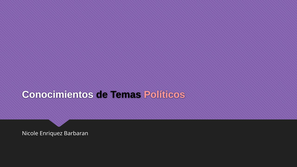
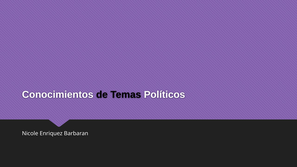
Políticos colour: pink -> white (164, 95)
